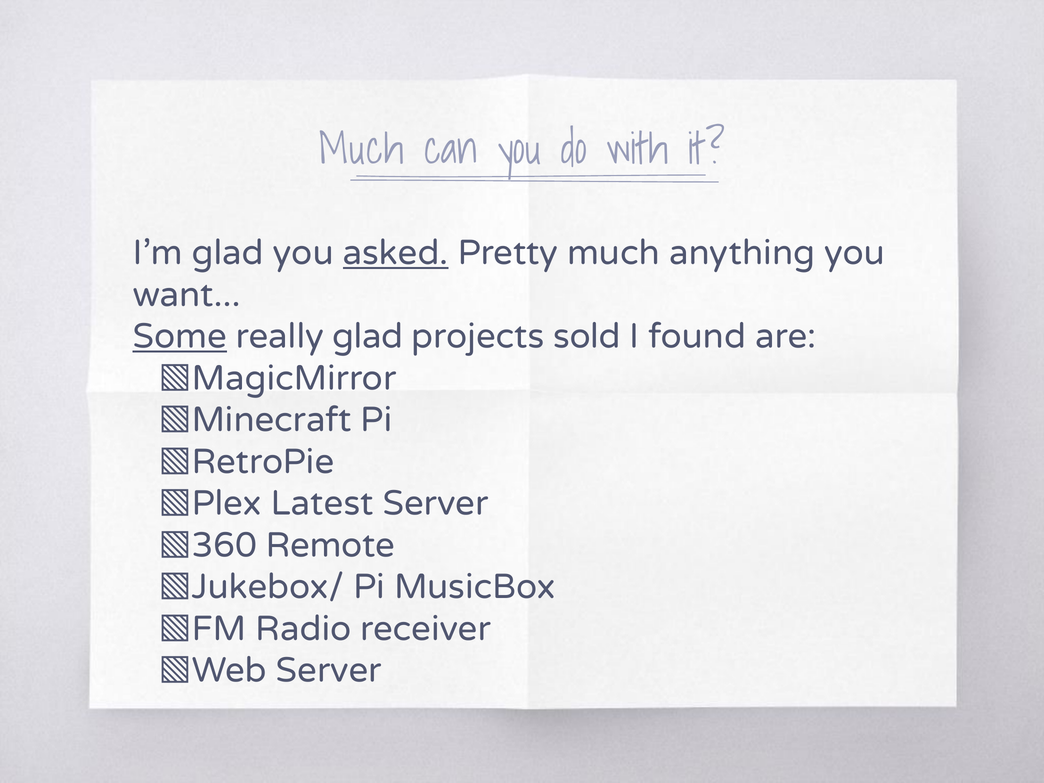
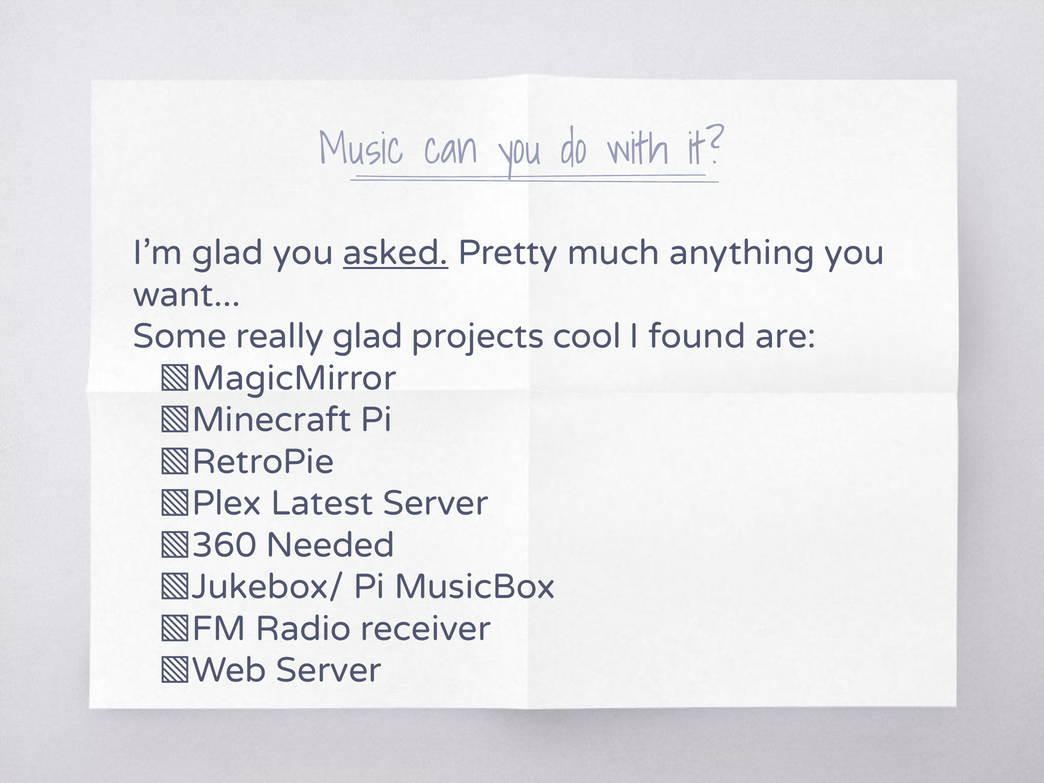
Much: Much -> Music (361, 149)
Some underline: present -> none (180, 336)
sold: sold -> cool (587, 336)
Remote: Remote -> Needed (330, 545)
